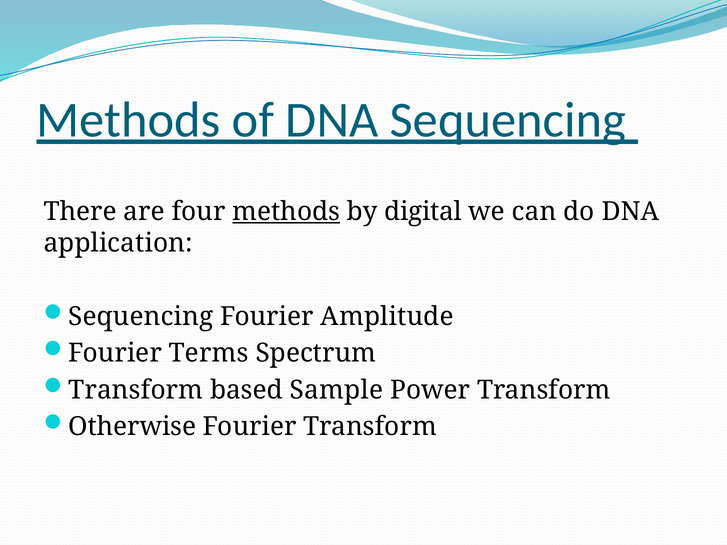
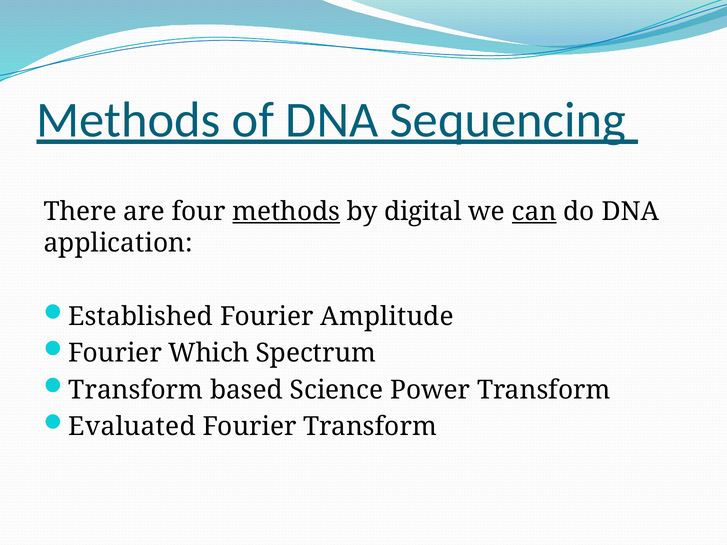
can underline: none -> present (534, 212)
Sequencing: Sequencing -> Established (141, 317)
Terms: Terms -> Which (209, 353)
Sample: Sample -> Science (337, 390)
Otherwise: Otherwise -> Evaluated (132, 427)
